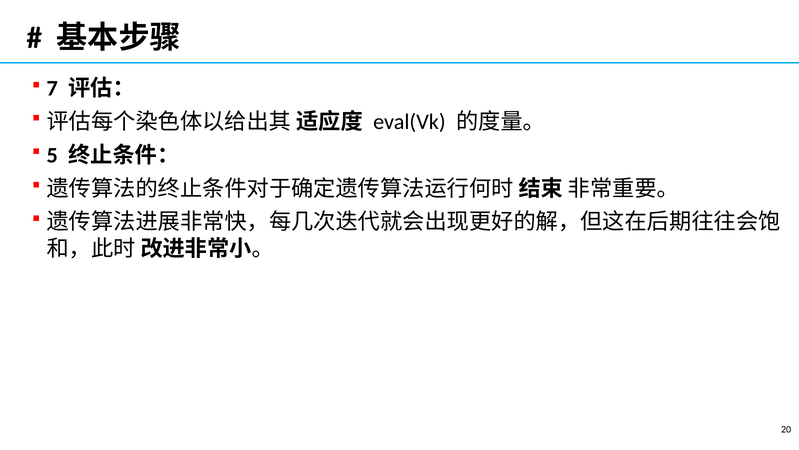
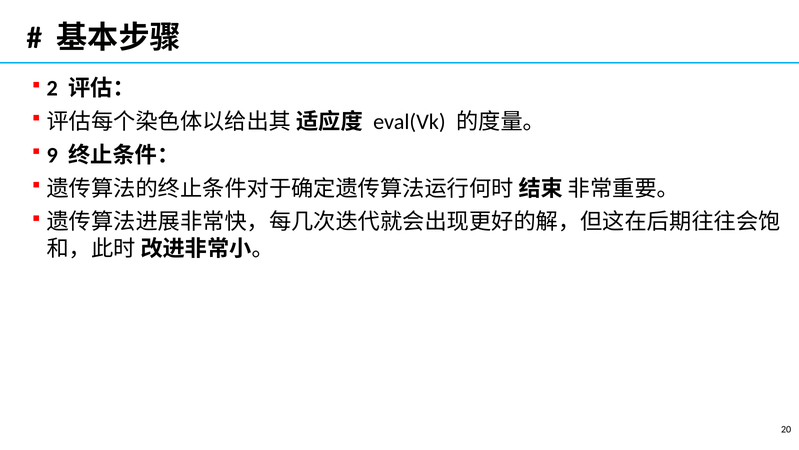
7: 7 -> 2 (52, 89)
5: 5 -> 9 (52, 155)
